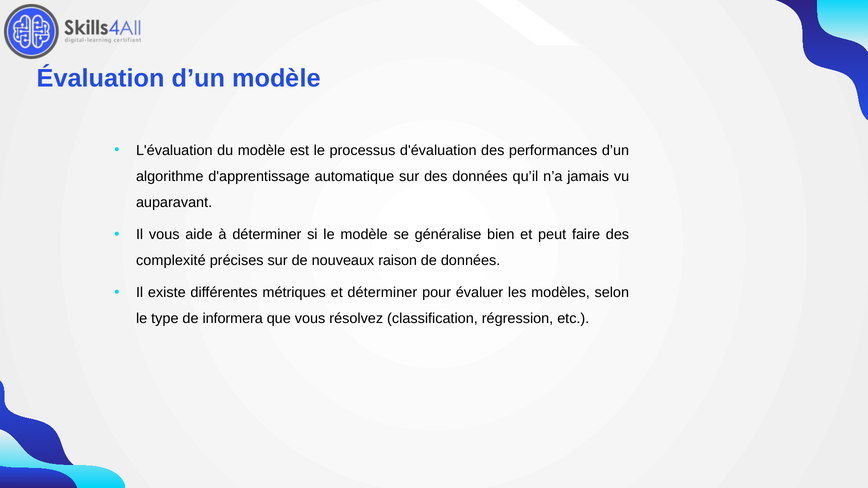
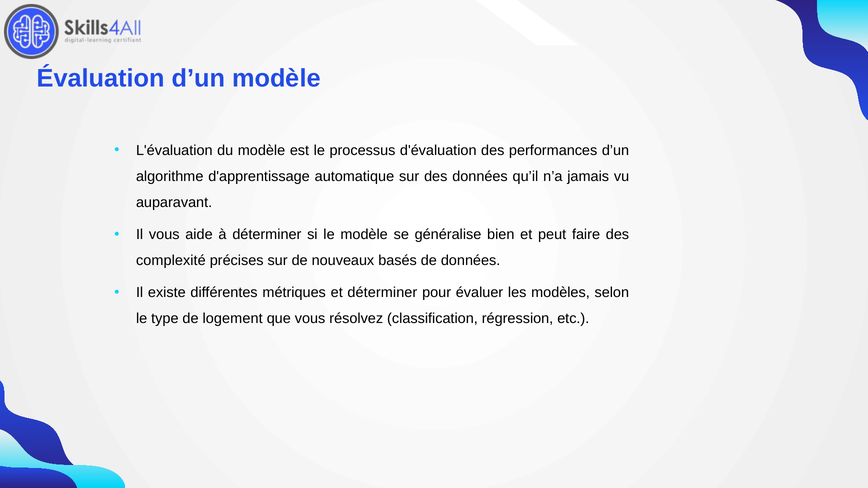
raison: raison -> basés (398, 261)
informera: informera -> logement (233, 319)
